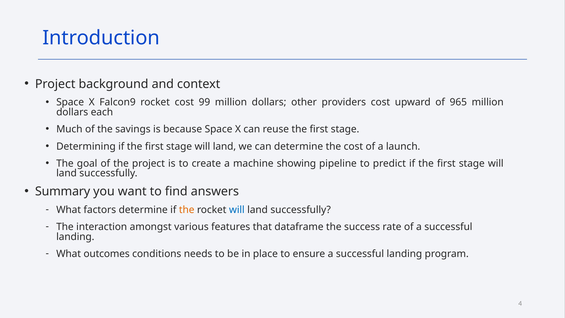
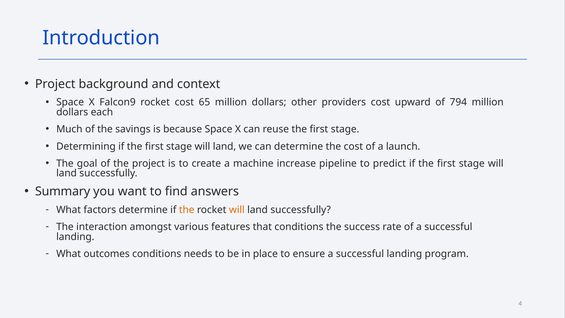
99: 99 -> 65 (204, 102)
965: 965 -> 794 (458, 102)
showing: showing -> increase (296, 163)
will colour: blue -> orange (237, 210)
that dataframe: dataframe -> conditions (299, 227)
